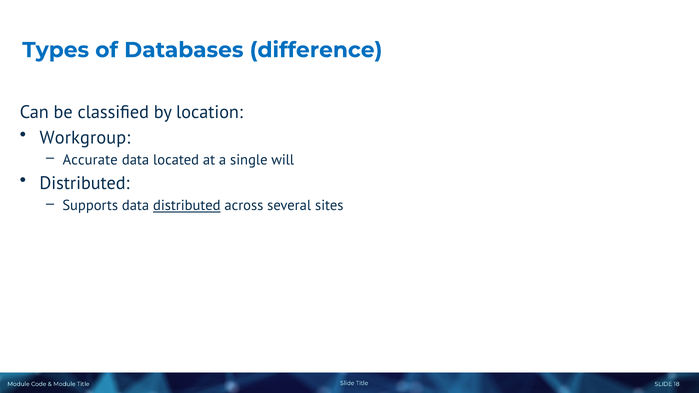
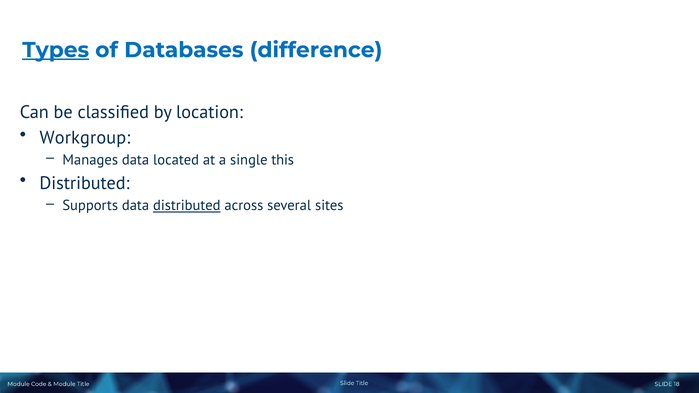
Types underline: none -> present (56, 50)
Accurate: Accurate -> Manages (90, 160)
will: will -> this (283, 160)
